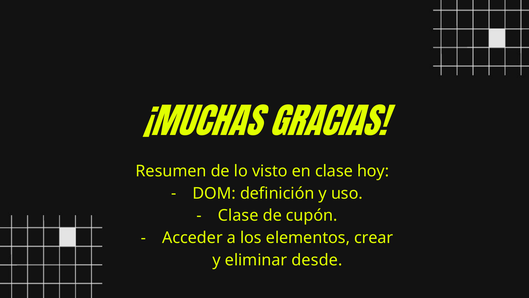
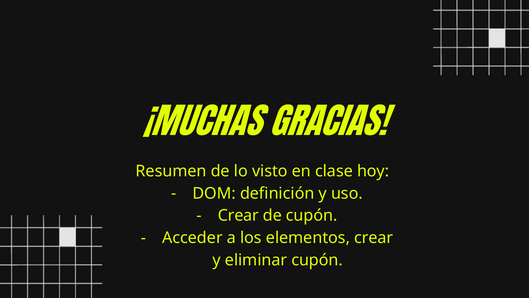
Clase: Clase -> Crear (238, 215)
eliminar desde: desde -> cupón (317, 260)
